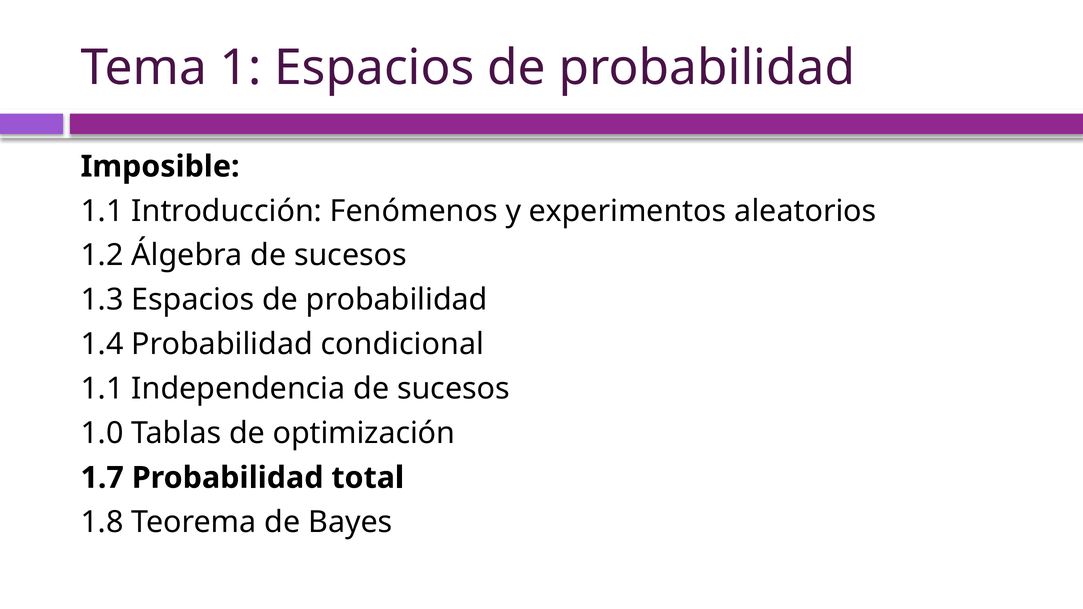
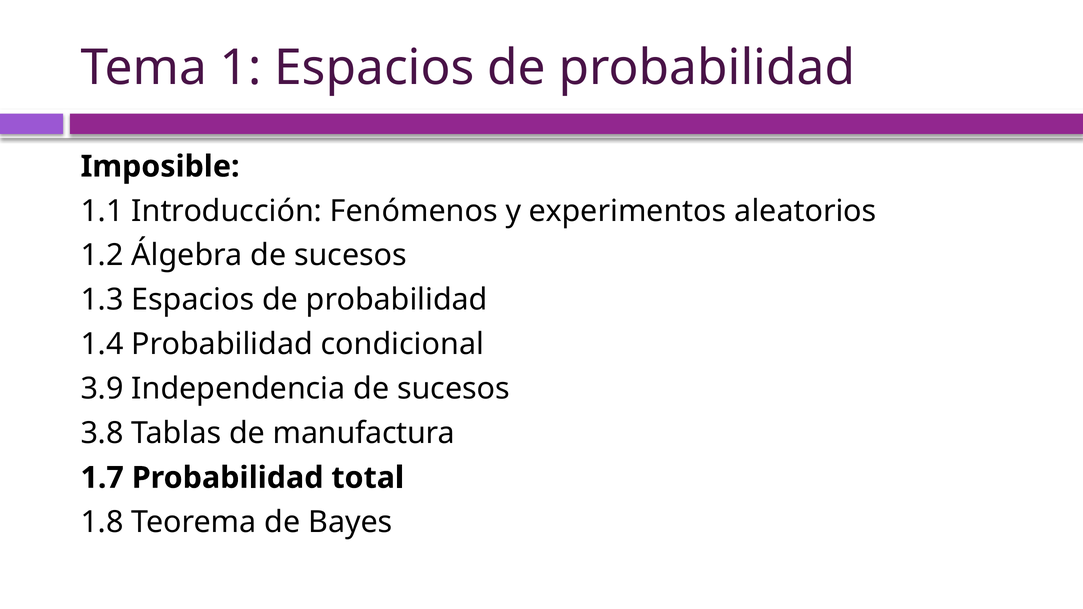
1.1: 1.1 -> 3.9 (102, 389)
1.0: 1.0 -> 3.8 (102, 433)
optimización: optimización -> manufactura (364, 433)
